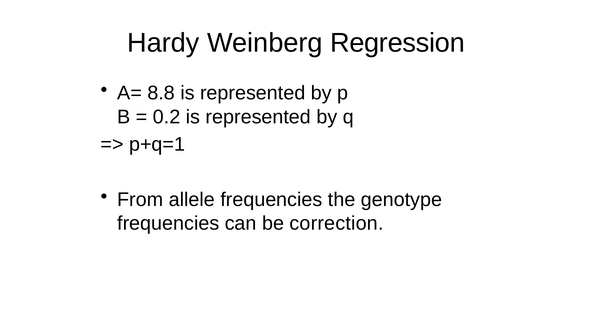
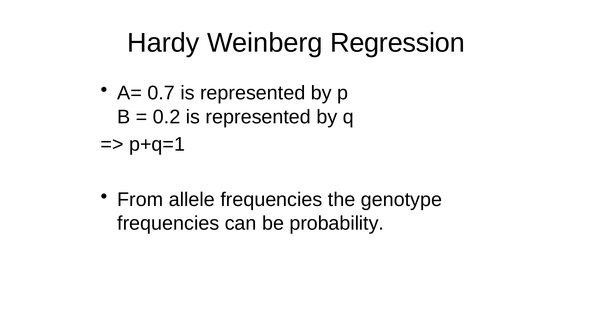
8.8: 8.8 -> 0.7 (161, 93)
correction: correction -> probability (337, 223)
